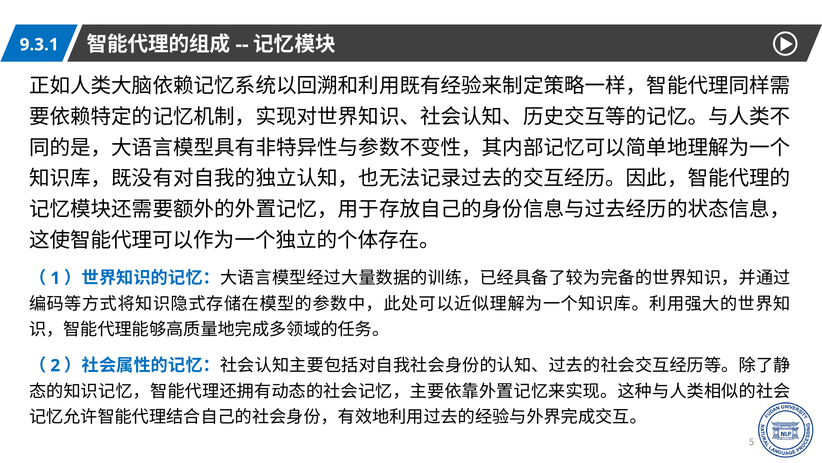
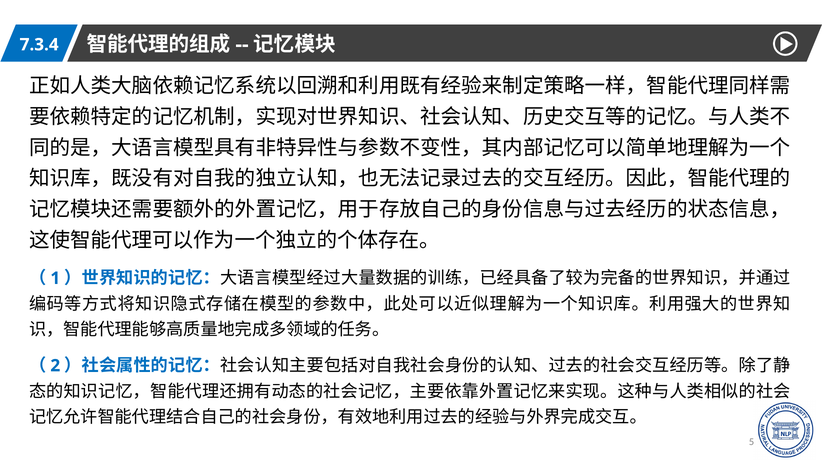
9.3.1: 9.3.1 -> 7.3.4 (39, 45)
